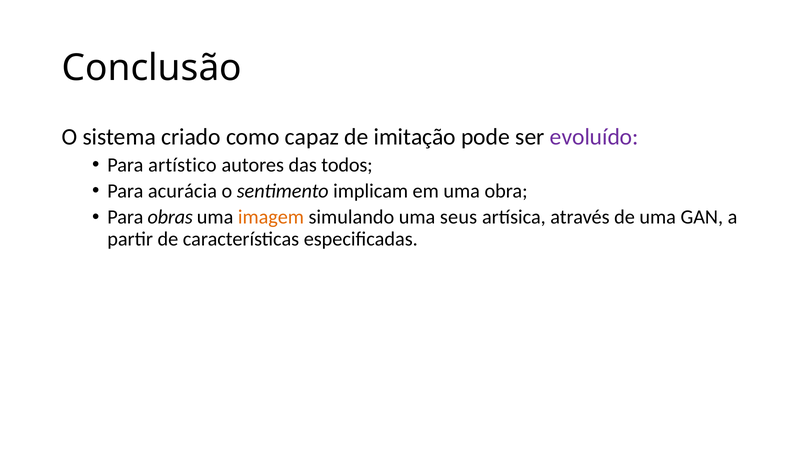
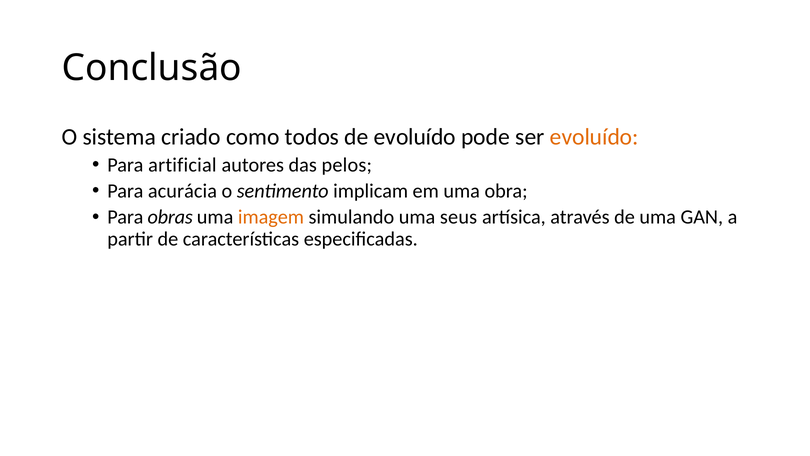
capaz: capaz -> todos (312, 137)
de imitação: imitação -> evoluído (415, 137)
evoluído colour: purple -> orange (594, 137)
artístico: artístico -> artificial (182, 165)
todos: todos -> pelos (347, 165)
